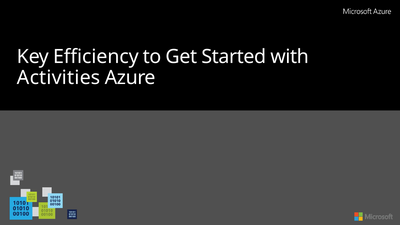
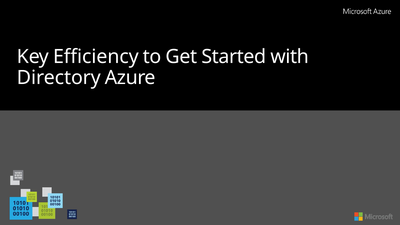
Activities: Activities -> Directory (59, 78)
